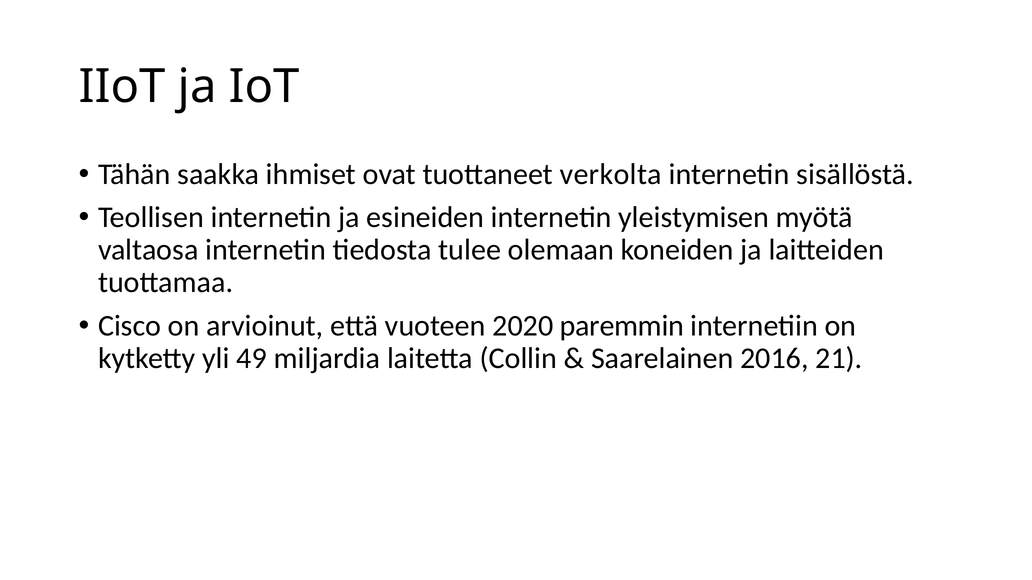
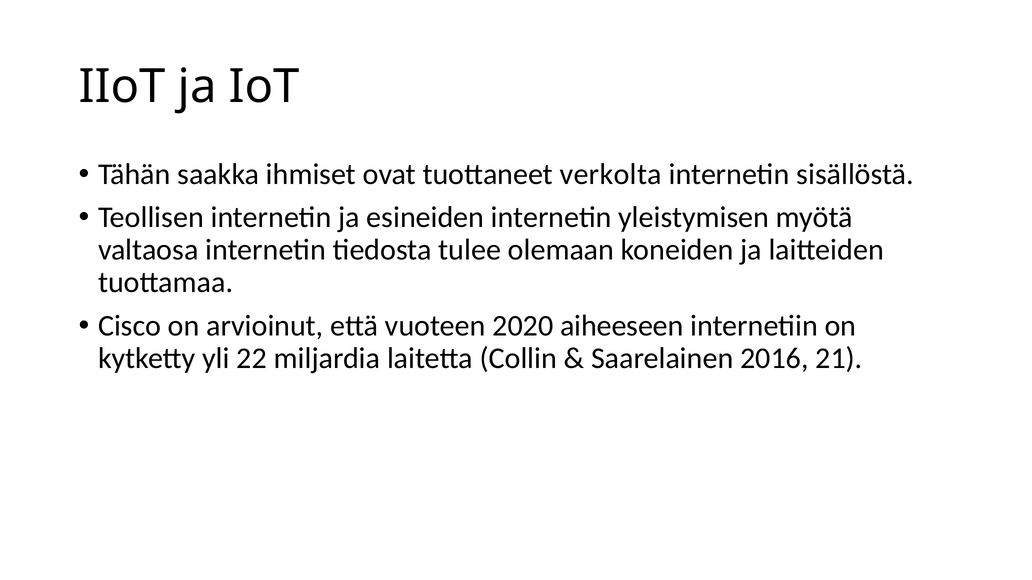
paremmin: paremmin -> aiheeseen (622, 326)
49: 49 -> 22 (252, 359)
